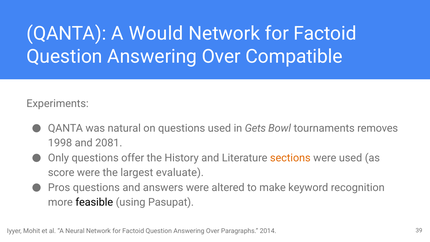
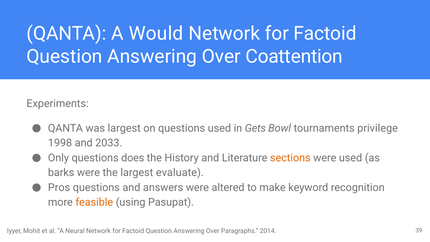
Compatible: Compatible -> Coattention (294, 56)
was natural: natural -> largest (124, 128)
removes: removes -> privilege (378, 128)
2081: 2081 -> 2033 (109, 143)
offer: offer -> does (133, 158)
score: score -> barks (61, 173)
feasible colour: black -> orange (94, 202)
